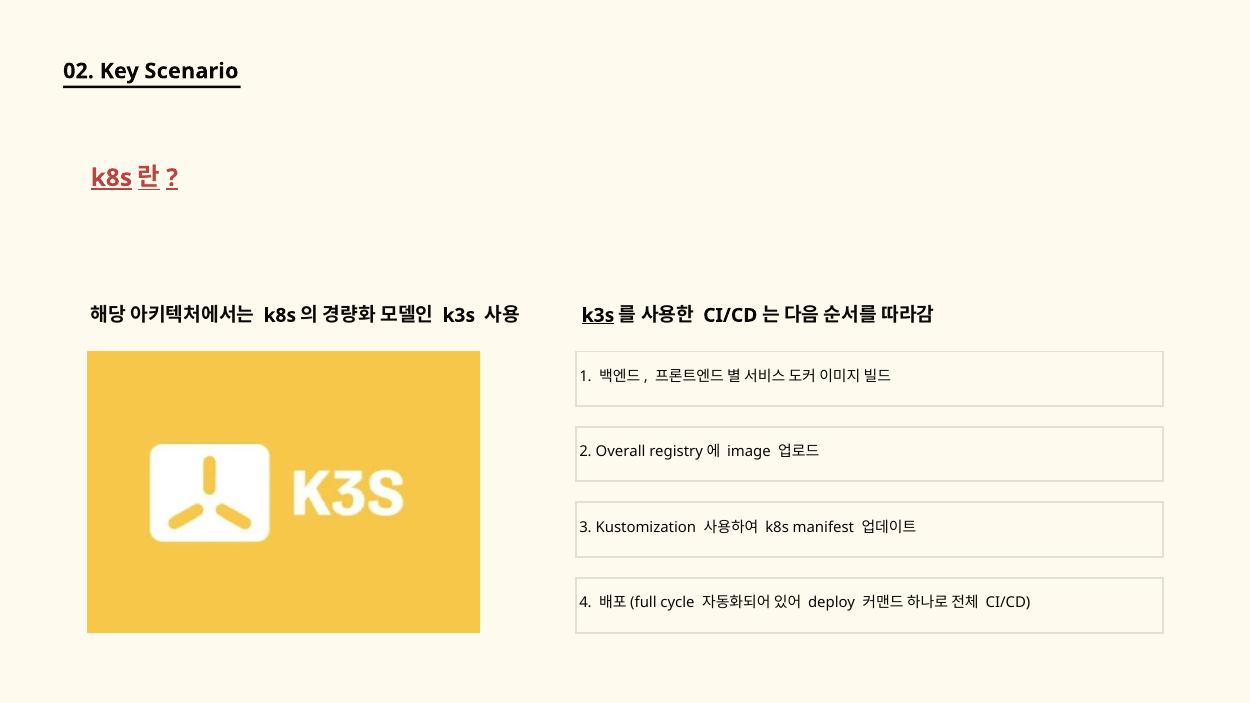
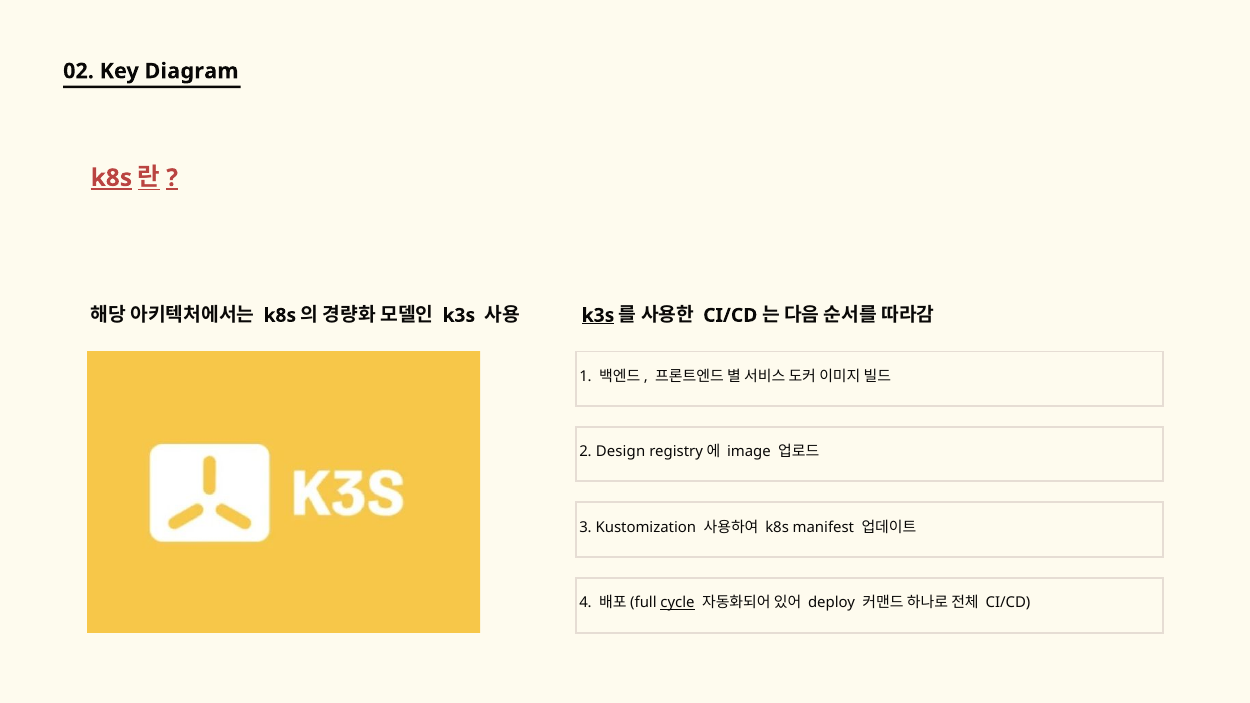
Scenario: Scenario -> Diagram (191, 71)
Overall: Overall -> Design (621, 452)
cycle underline: none -> present (678, 603)
